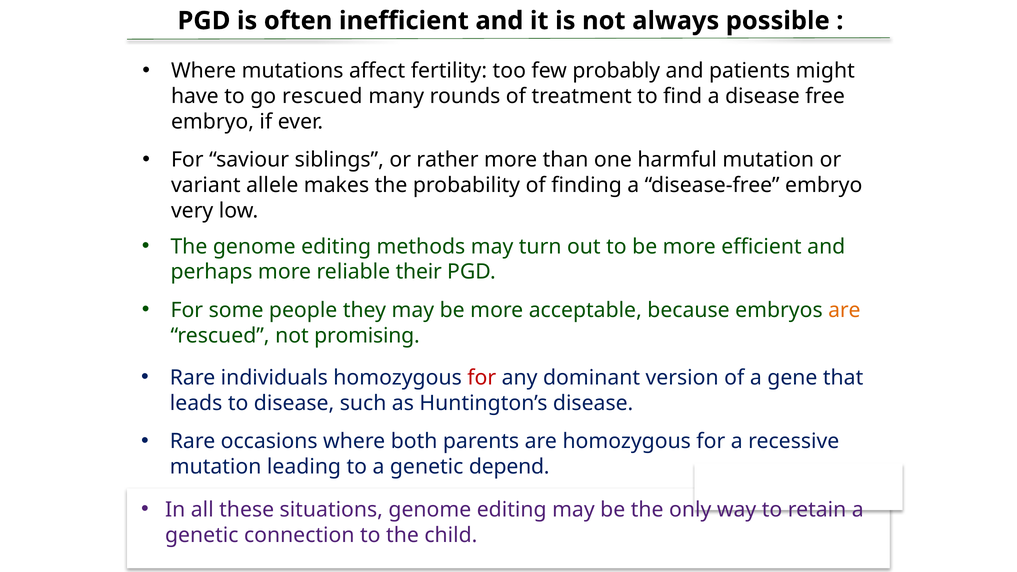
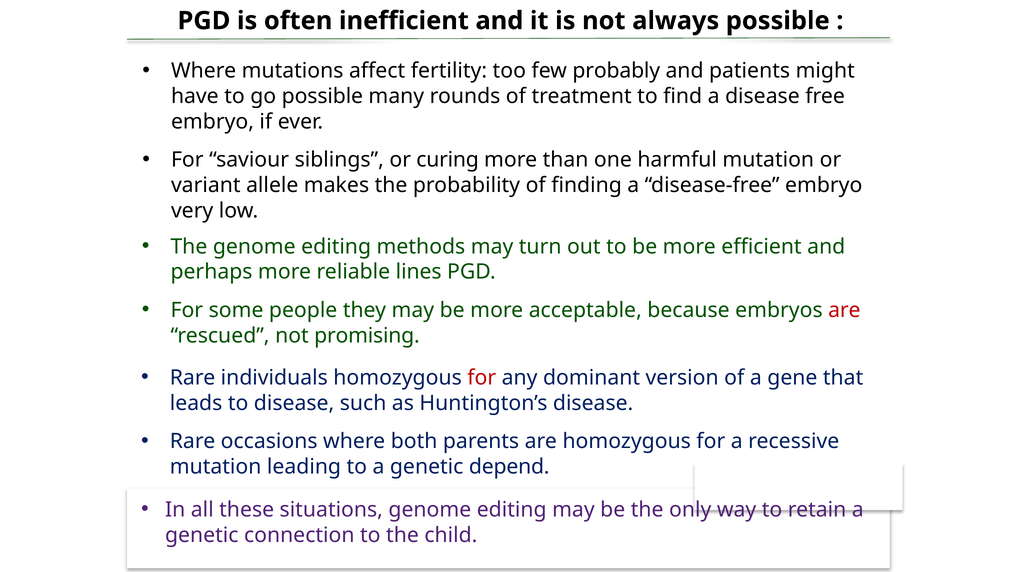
go rescued: rescued -> possible (322, 96)
rather: rather -> curing (448, 160)
their: their -> lines (419, 272)
are colour: orange -> red (844, 310)
